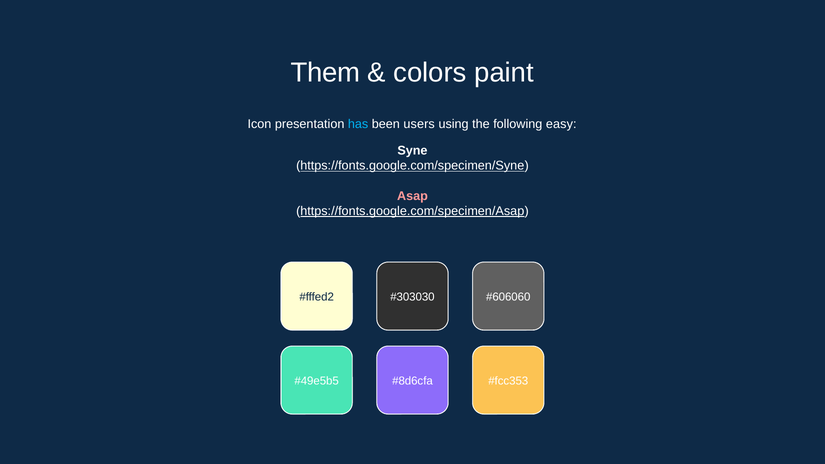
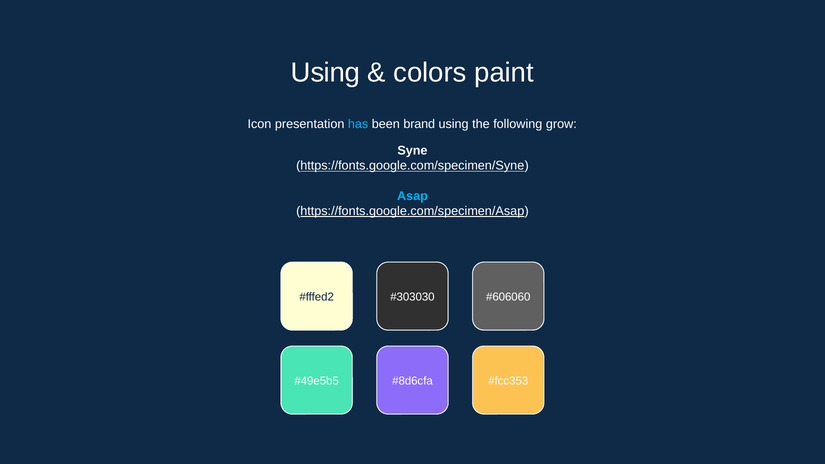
Them: Them -> Using (326, 73)
users: users -> brand (419, 124)
easy: easy -> grow (561, 124)
Asap colour: pink -> light blue (412, 196)
